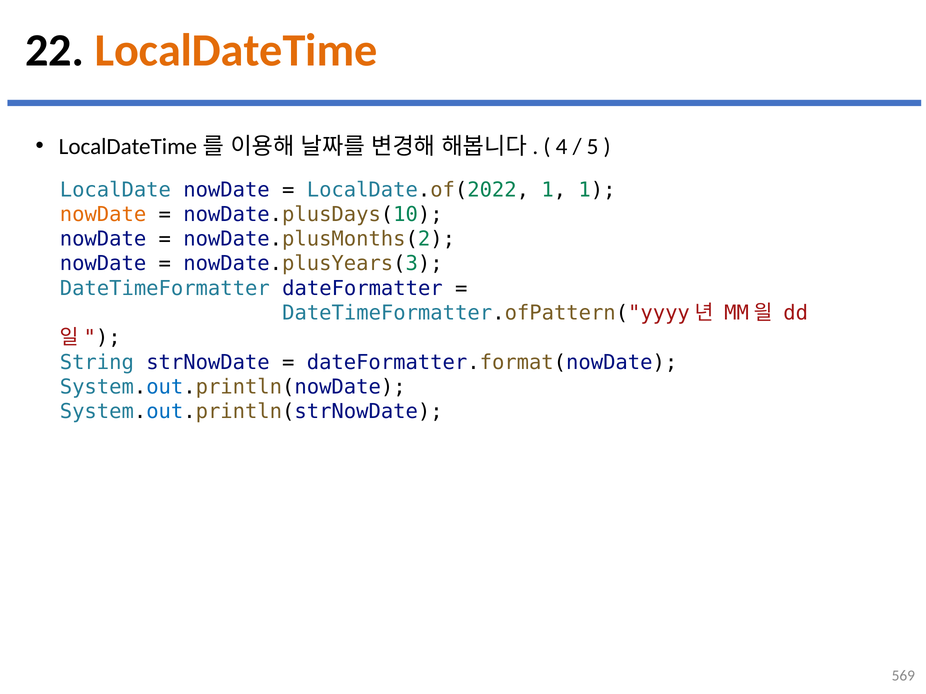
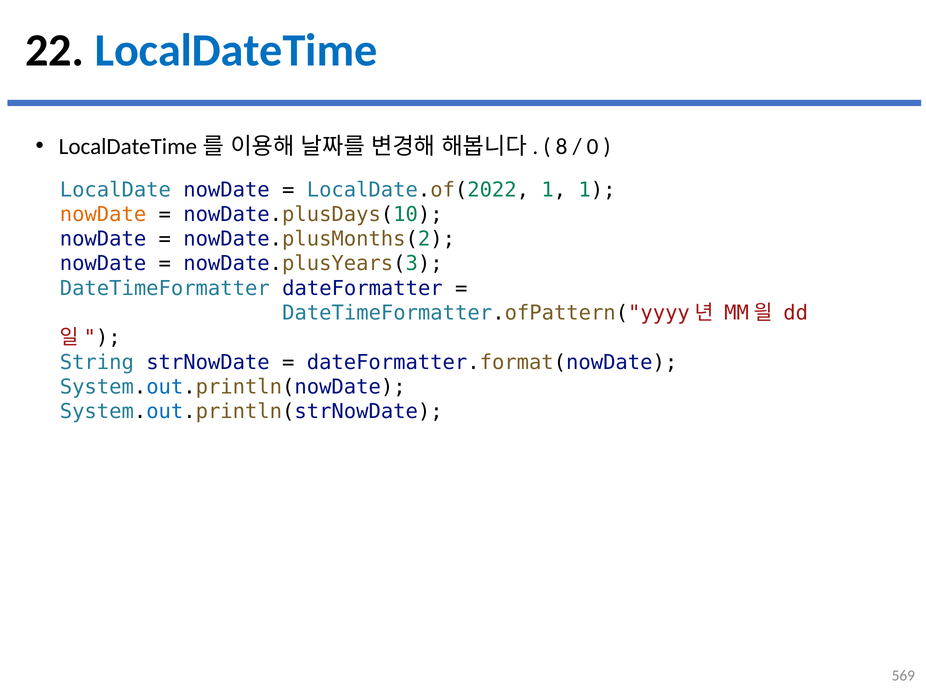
LocalDateTime colour: orange -> blue (236, 51)
4: 4 -> 8 (562, 147)
5: 5 -> 0 (593, 147)
